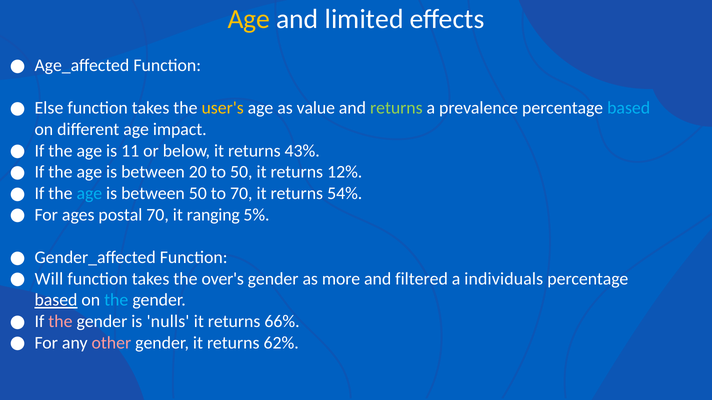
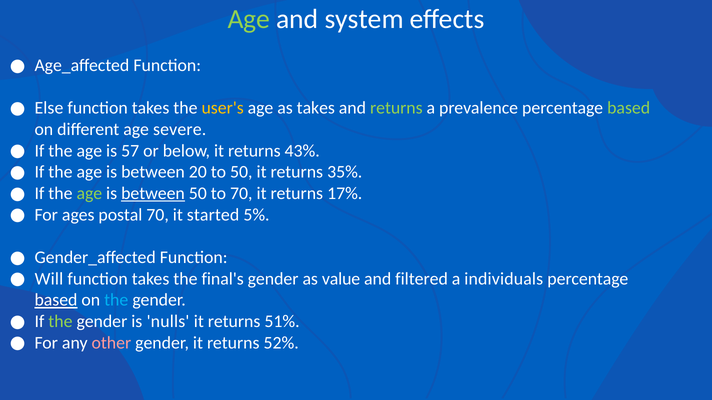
Age colour: yellow -> light green (249, 19)
limited: limited -> system (364, 19)
as value: value -> takes (316, 108)
based colour: light blue -> light green (629, 108)
impact: impact -> severe (180, 130)
11: 11 -> 57 (130, 151)
12%: 12% -> 35% (345, 172)
age colour: light blue -> light green (89, 194)
between underline: none -> present (153, 194)
54%: 54% -> 17% (345, 194)
ranging: ranging -> started (213, 215)
over's: over's -> final's (223, 279)
more: more -> value (341, 279)
the colour: pink -> light green (60, 322)
66%: 66% -> 51% (282, 322)
62%: 62% -> 52% (281, 343)
